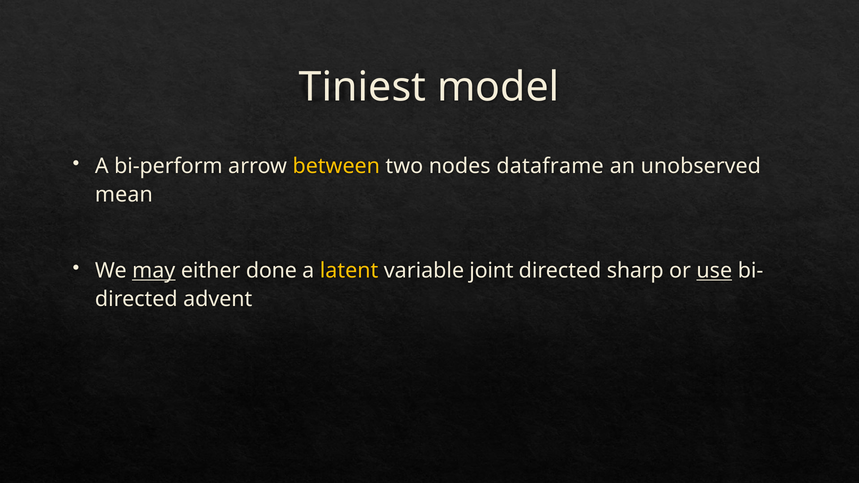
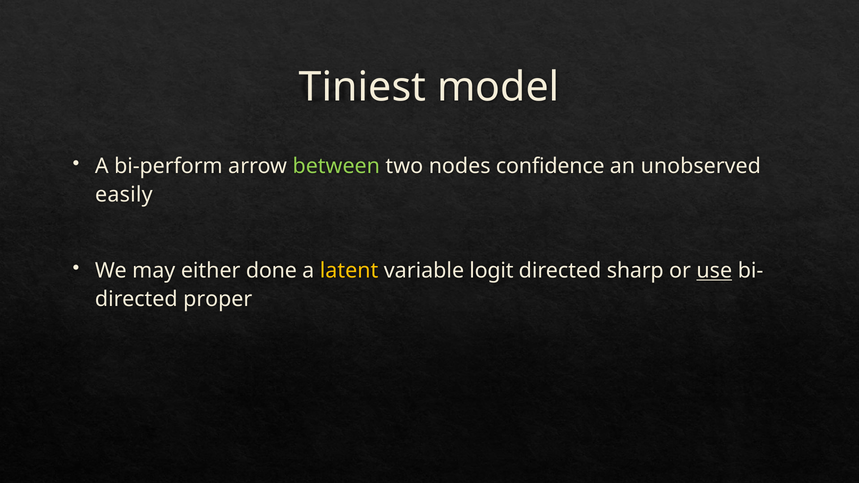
between colour: yellow -> light green (336, 166)
dataframe: dataframe -> confidence (550, 166)
mean: mean -> easily (124, 195)
may underline: present -> none (154, 271)
joint: joint -> logit (491, 271)
advent: advent -> proper (218, 299)
